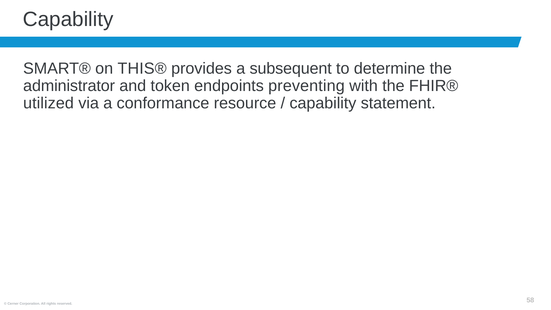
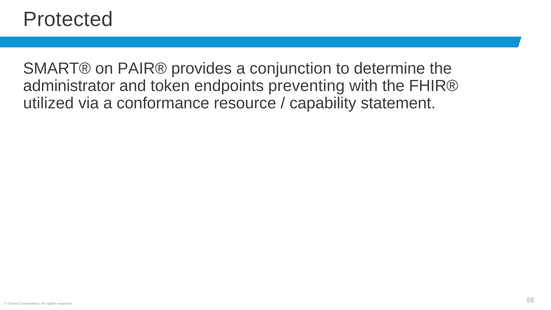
Capability: Capability -> Protected (68, 19)
THIS®: THIS® -> PAIR® (142, 69)
subsequent: subsequent -> conjunction (291, 69)
